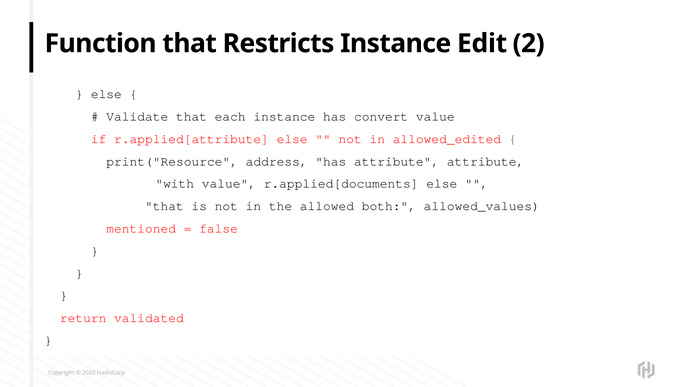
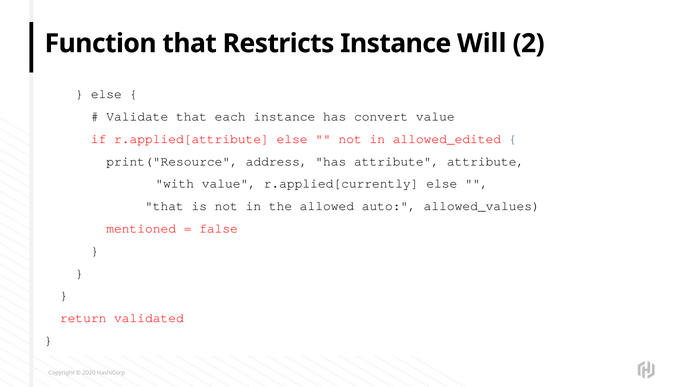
Edit: Edit -> Will (482, 43)
r.applied[documents: r.applied[documents -> r.applied[currently (341, 184)
both: both -> auto (389, 206)
